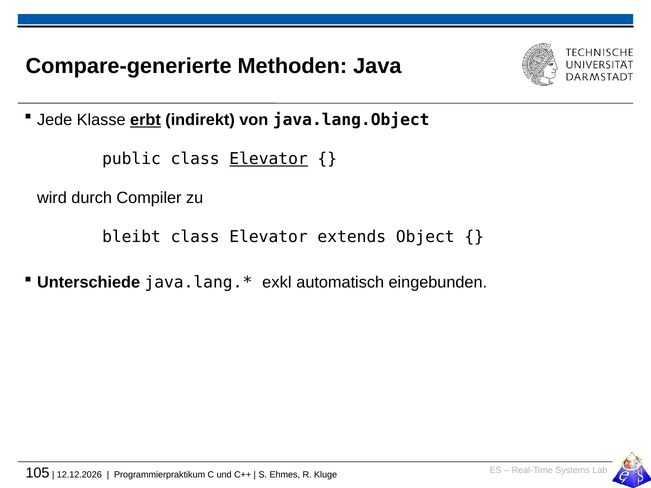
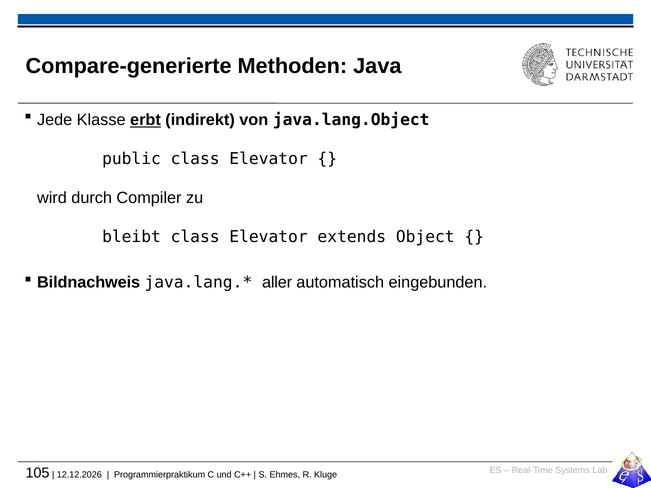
Elevator underline: present -> none (269, 159)
Unterschiede: Unterschiede -> Bildnachweis (89, 283)
exkl: exkl -> aller (277, 283)
